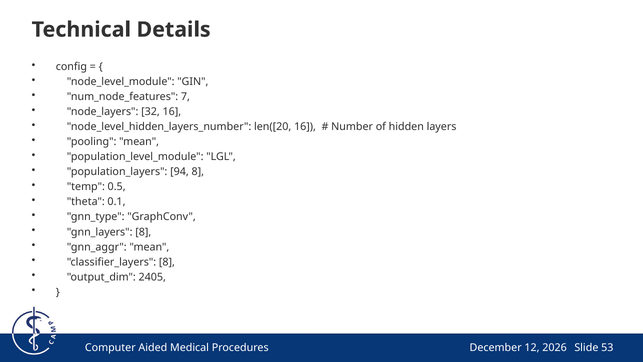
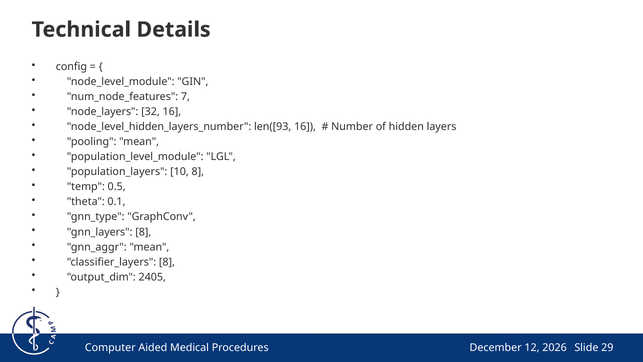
len([20: len([20 -> len([93 (273, 127)
94: 94 -> 10 (179, 172)
53: 53 -> 29 (607, 347)
